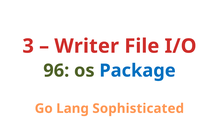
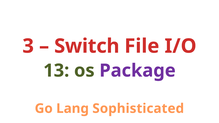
Writer: Writer -> Switch (87, 46)
96: 96 -> 13 (56, 71)
Package colour: blue -> purple (138, 71)
